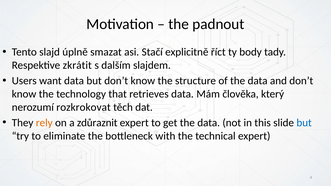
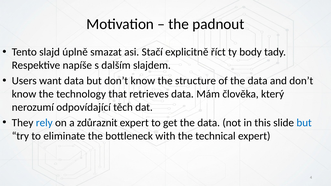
zkrátit: zkrátit -> napíše (77, 65)
rozkrokovat: rozkrokovat -> odpovídající (84, 107)
rely colour: orange -> blue (44, 123)
